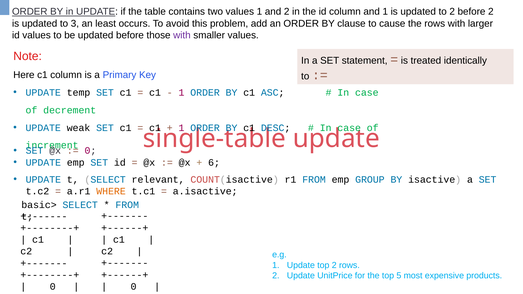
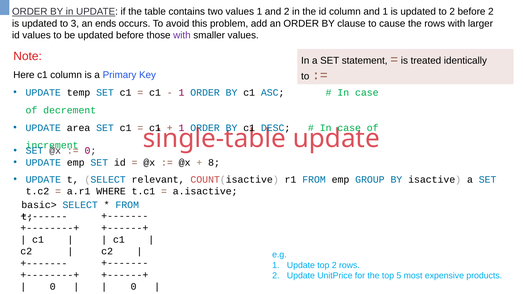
least: least -> ends (106, 23)
weak: weak -> area (79, 128)
6: 6 -> 8 (214, 163)
WHERE colour: orange -> black (111, 191)
